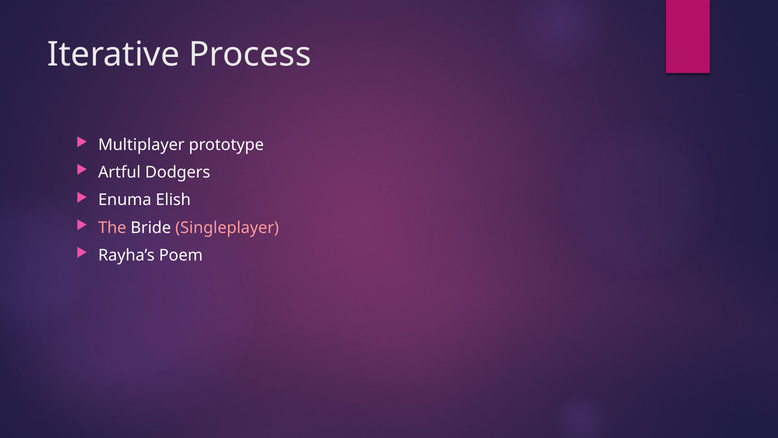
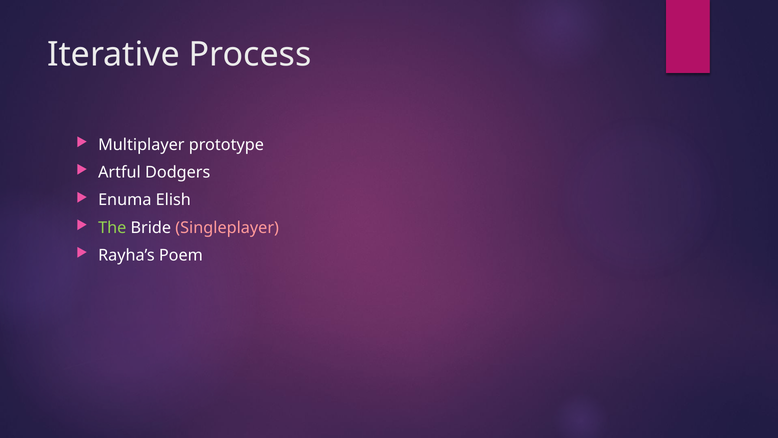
The colour: pink -> light green (112, 227)
